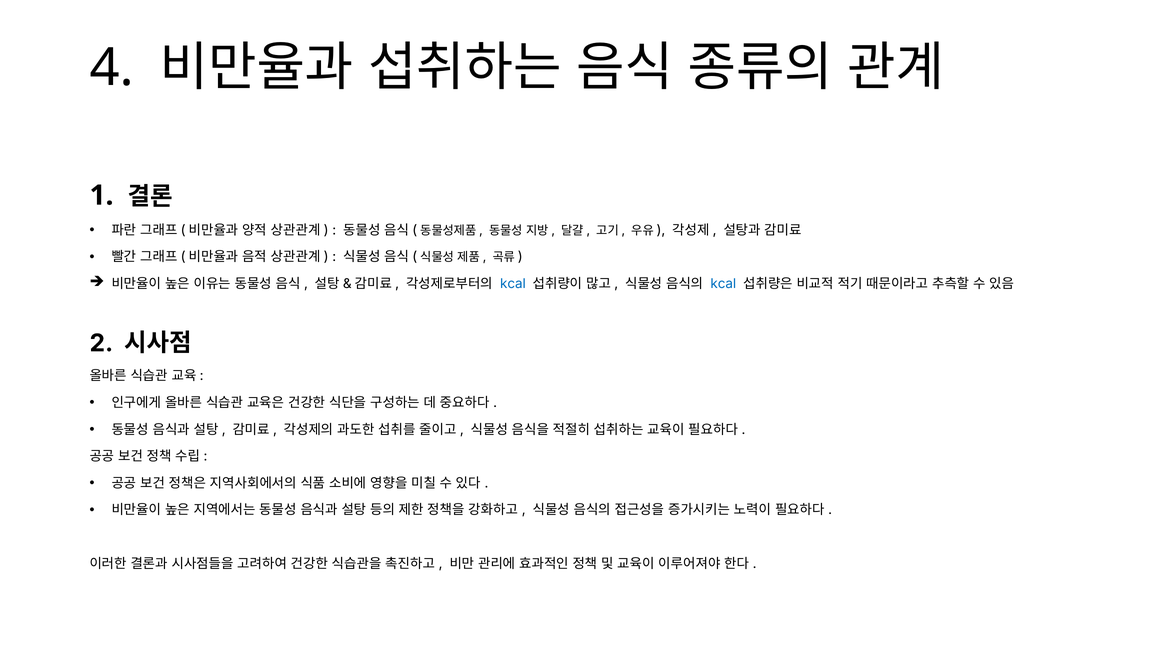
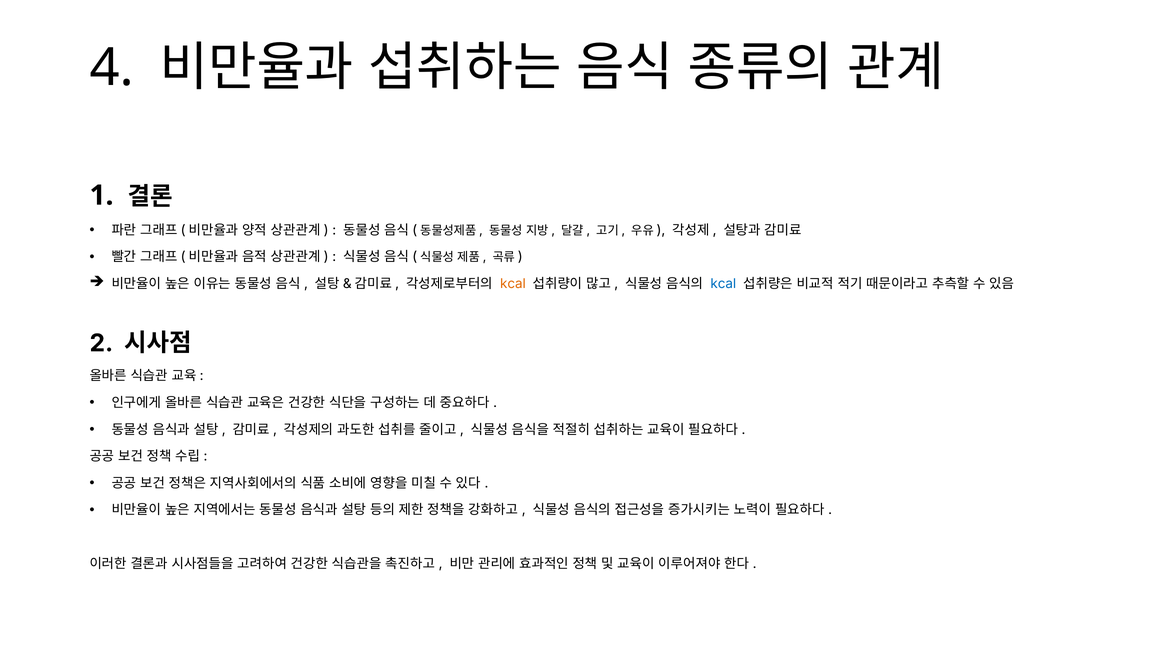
kcal colour: blue -> orange (513, 284)
